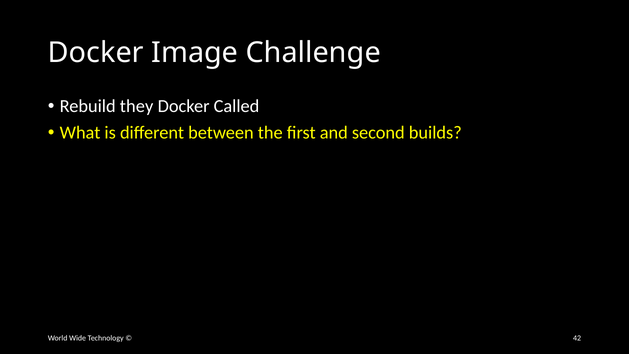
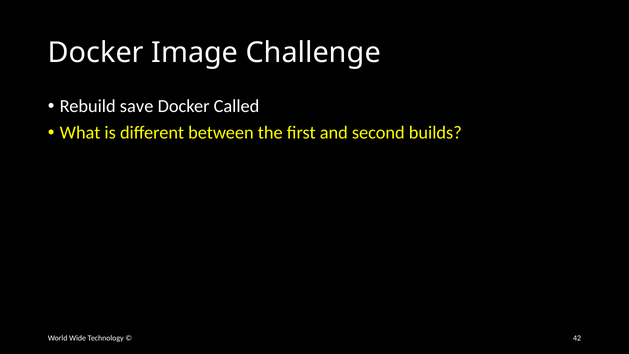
they: they -> save (137, 106)
